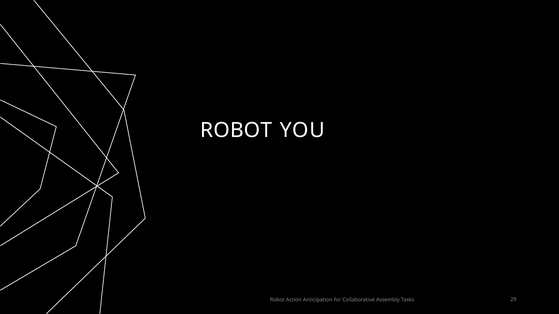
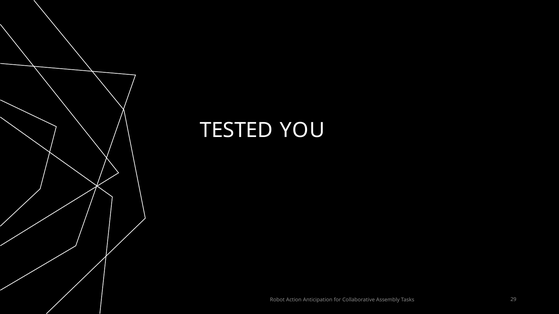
ROBOT: ROBOT -> TESTED (236, 130)
